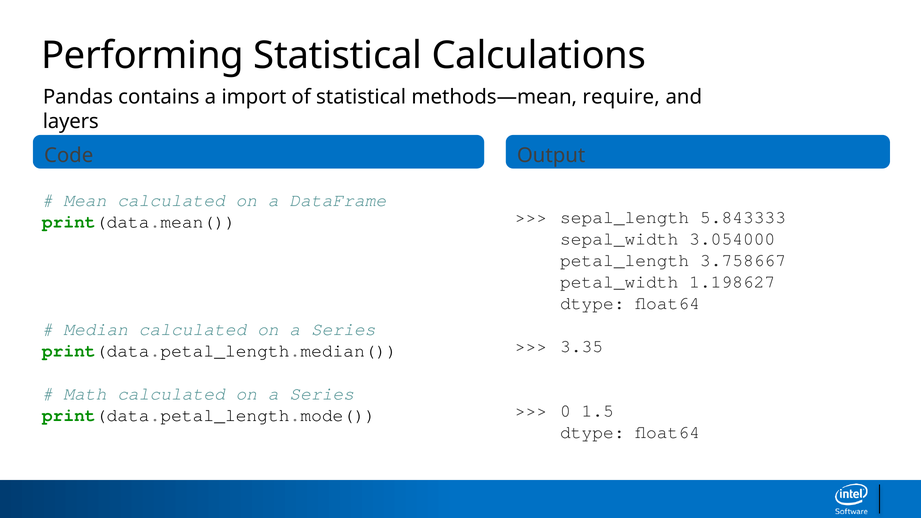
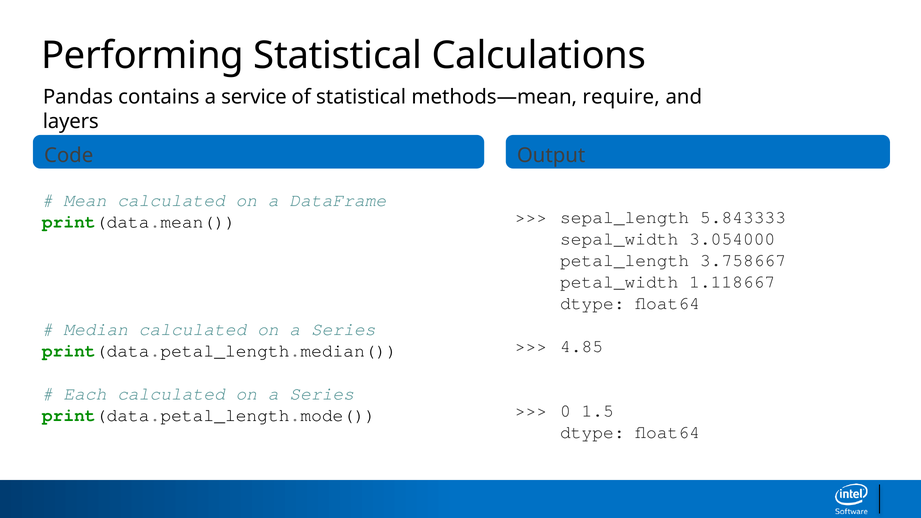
import: import -> service (254, 97)
1.198627: 1.198627 -> 1.118667 (732, 282)
3.35: 3.35 -> 4.85 (582, 346)
Math: Math -> Each (85, 394)
